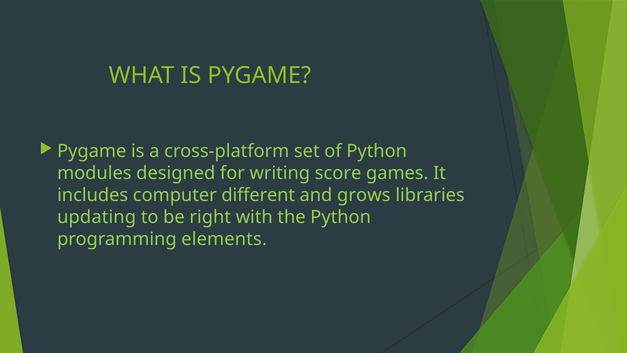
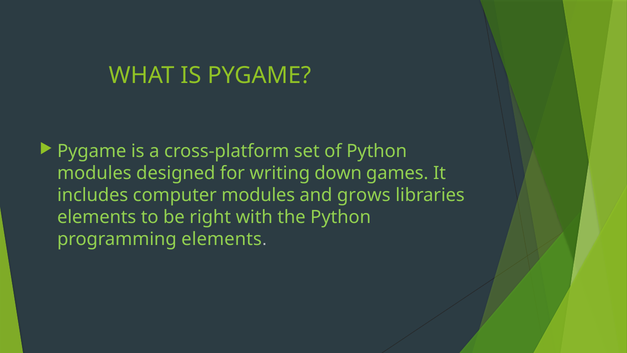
score: score -> down (338, 173)
computer different: different -> modules (258, 195)
updating: updating -> elements (97, 217)
